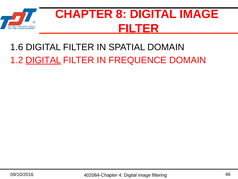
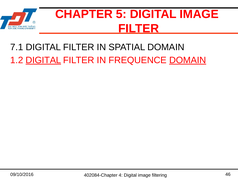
8: 8 -> 5 (121, 14)
1.6: 1.6 -> 7.1 (17, 47)
DOMAIN underline: none -> present (188, 60)
